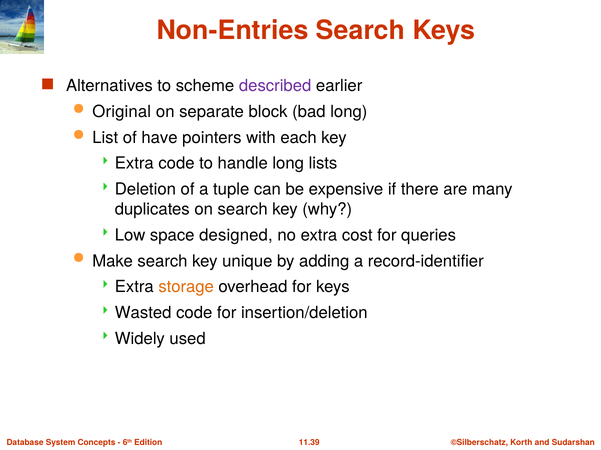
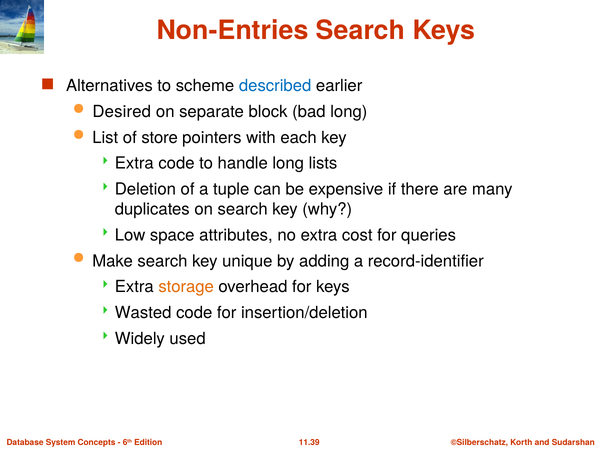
described colour: purple -> blue (275, 86)
Original: Original -> Desired (122, 112)
have: have -> store (160, 138)
designed: designed -> attributes (236, 236)
